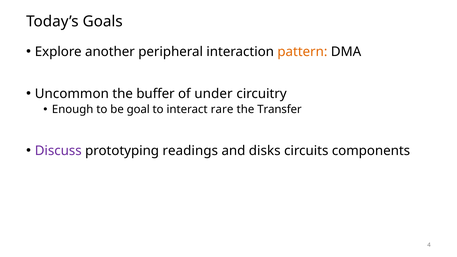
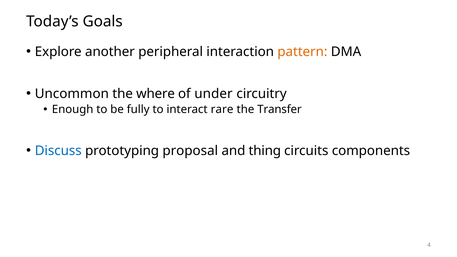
buffer: buffer -> where (156, 94)
goal: goal -> fully (138, 110)
Discuss colour: purple -> blue (58, 151)
readings: readings -> proposal (190, 151)
disks: disks -> thing (265, 151)
